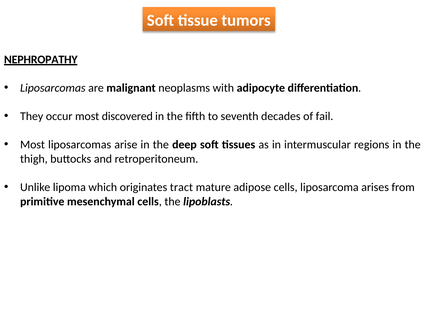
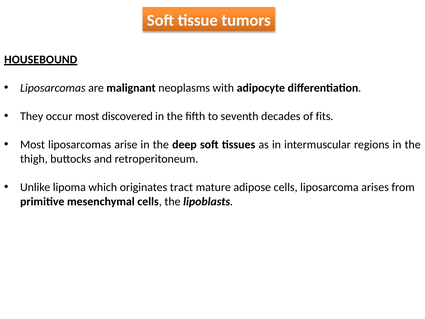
NEPHROPATHY: NEPHROPATHY -> HOUSEBOUND (41, 60)
fail: fail -> fits (325, 116)
